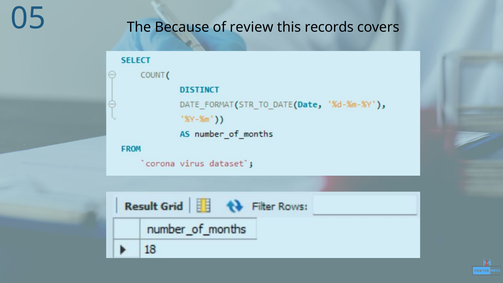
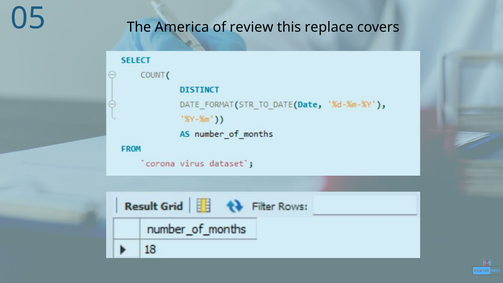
Because: Because -> America (182, 27)
records: records -> replace (329, 27)
